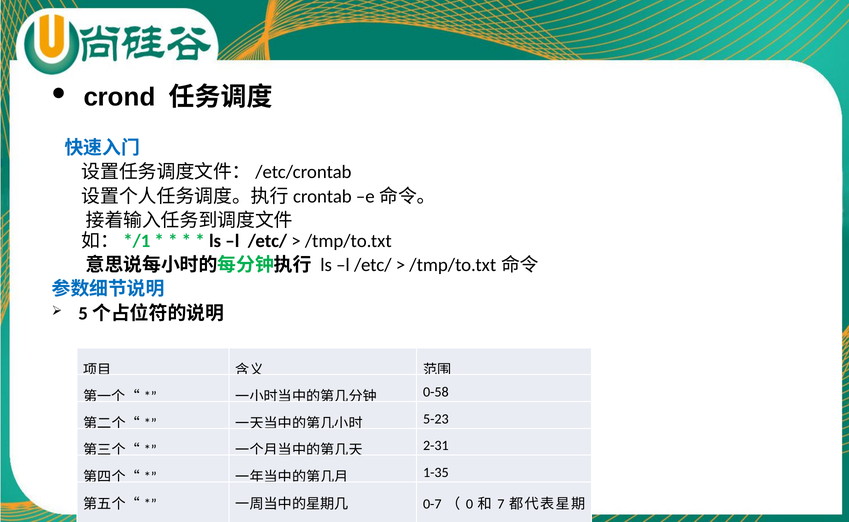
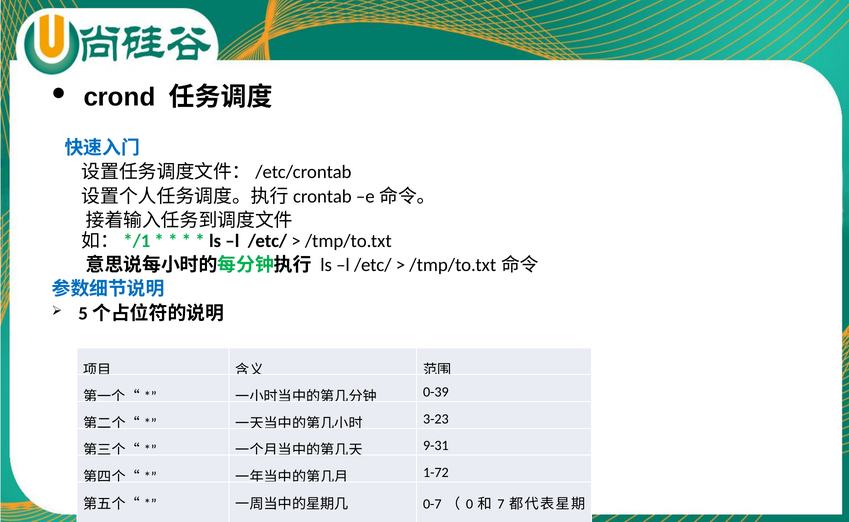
0-58: 0-58 -> 0-39 (436, 392)
5-23: 5-23 -> 3-23 (436, 418)
2-31: 2-31 -> 9-31 (436, 445)
1-35: 1-35 -> 1-72 (436, 472)
